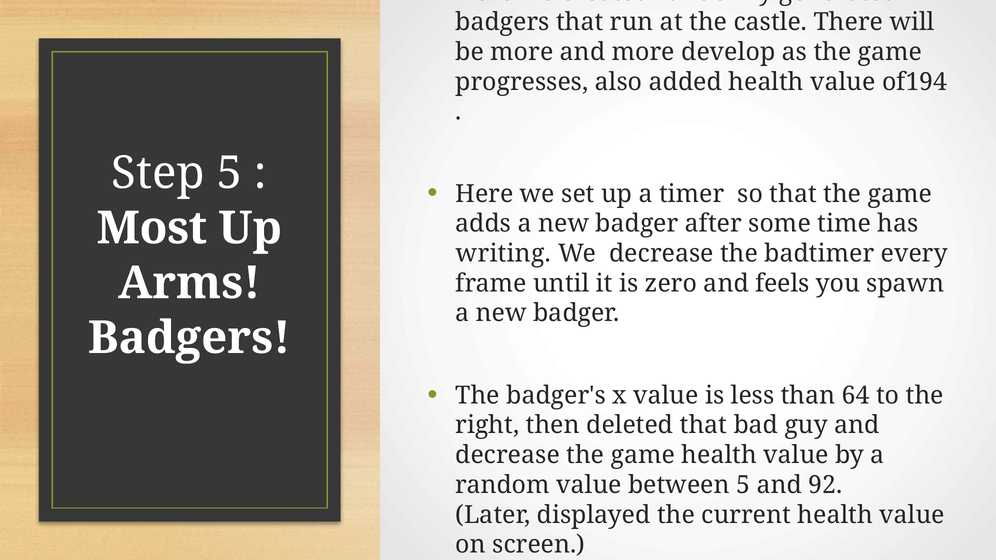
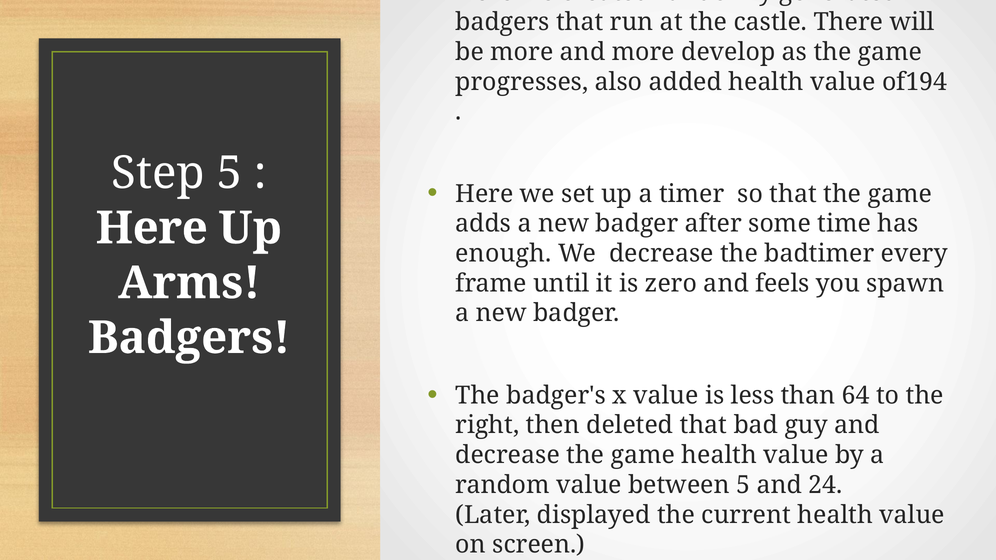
Most: Most -> Here (152, 228)
writing: writing -> enough (504, 254)
92: 92 -> 24 (825, 485)
